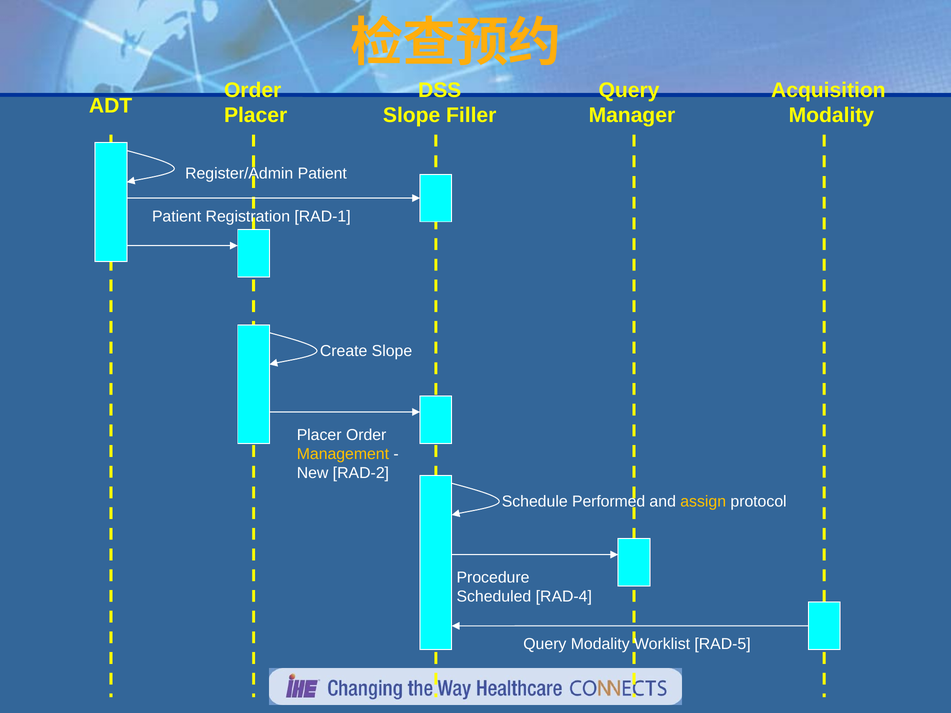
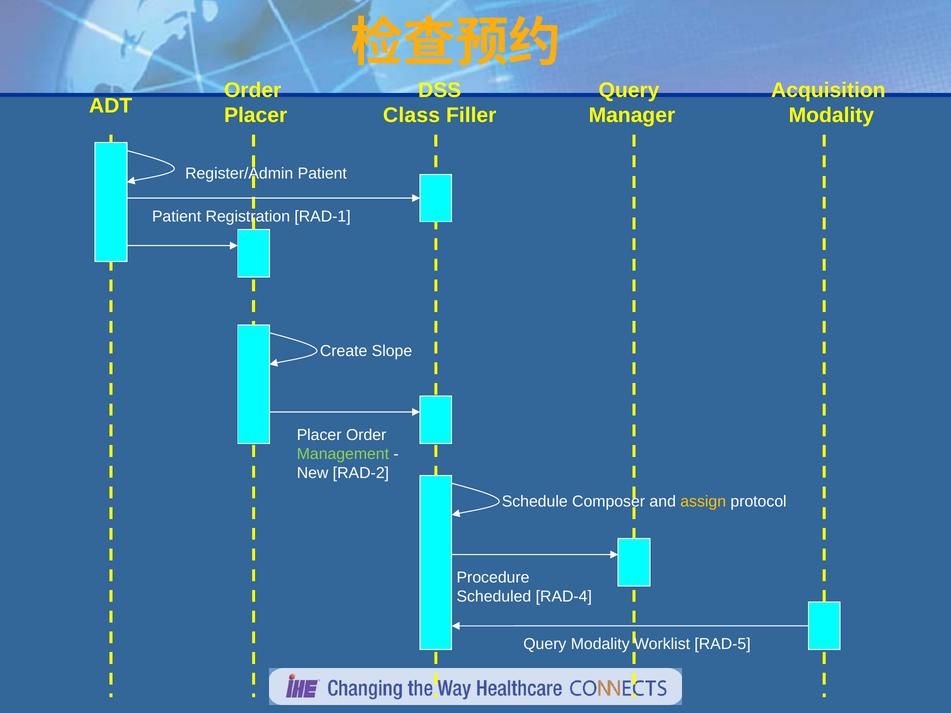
Slope: Slope -> Class (412, 115)
Management colour: yellow -> light green (343, 454)
Performed: Performed -> Composer (609, 502)
